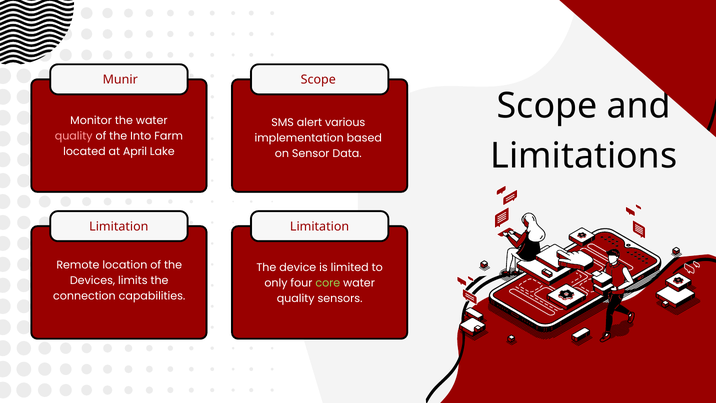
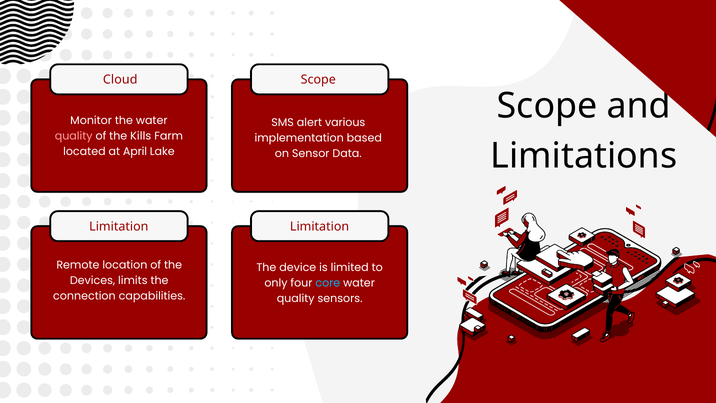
Munir: Munir -> Cloud (120, 80)
Into: Into -> Kills (141, 136)
core colour: light green -> light blue (328, 283)
